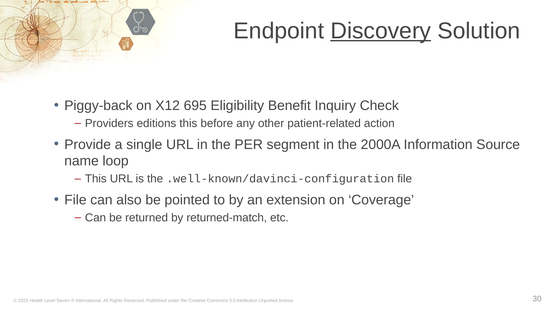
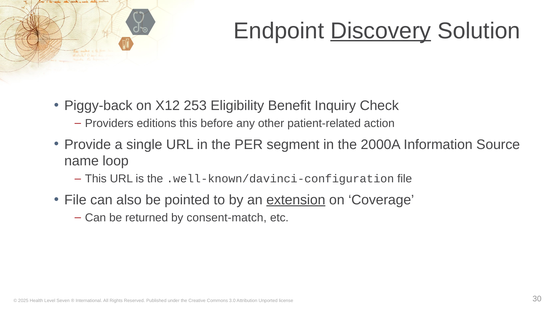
695: 695 -> 253 (195, 106)
extension underline: none -> present (296, 200)
returned-match: returned-match -> consent-match (227, 218)
